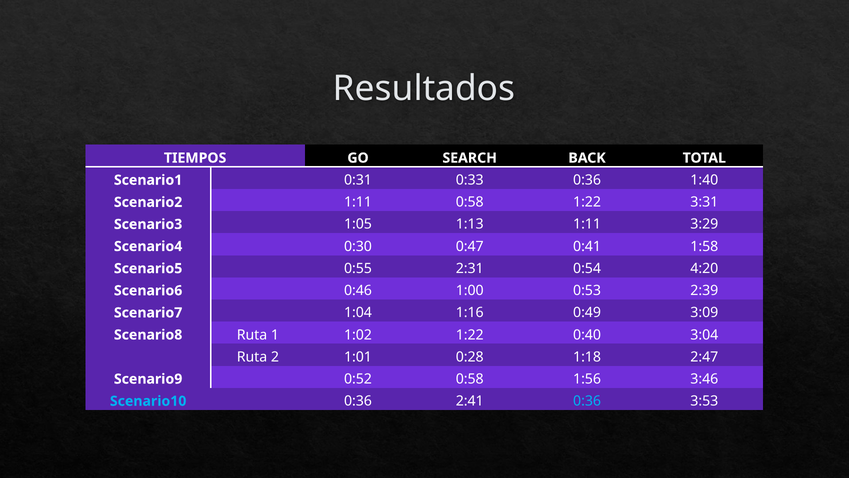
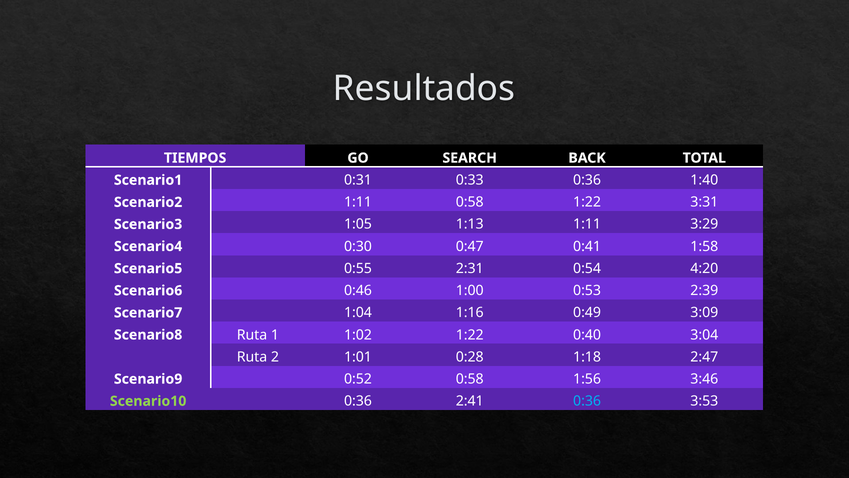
Scenario10 colour: light blue -> light green (148, 401)
